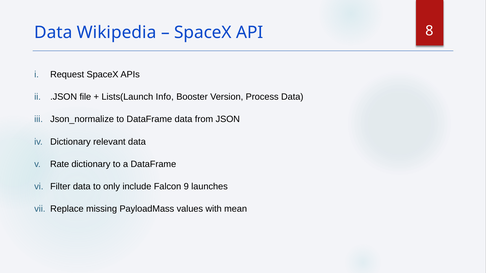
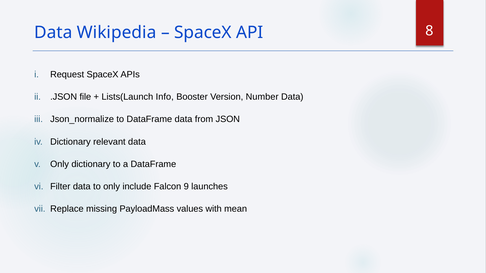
Process: Process -> Number (262, 97)
Rate: Rate -> Only (60, 164)
